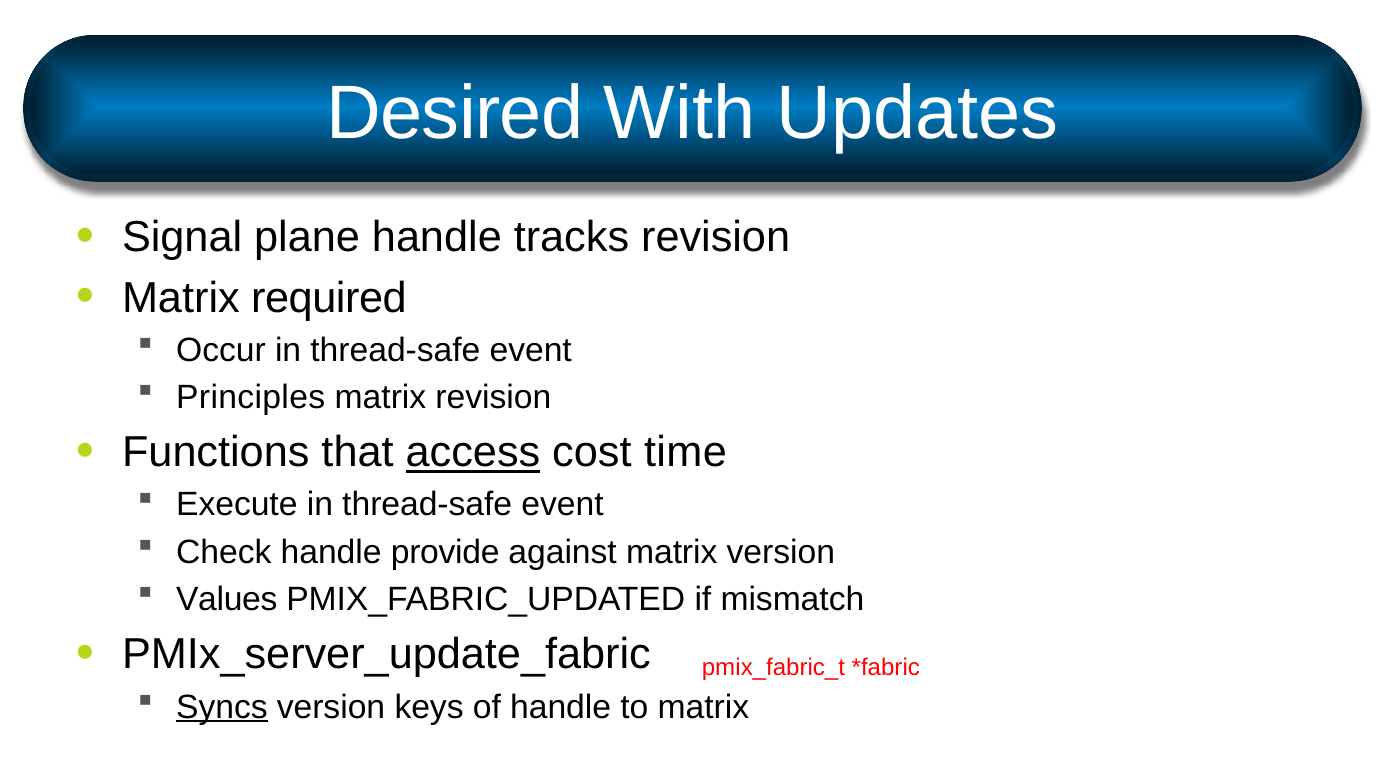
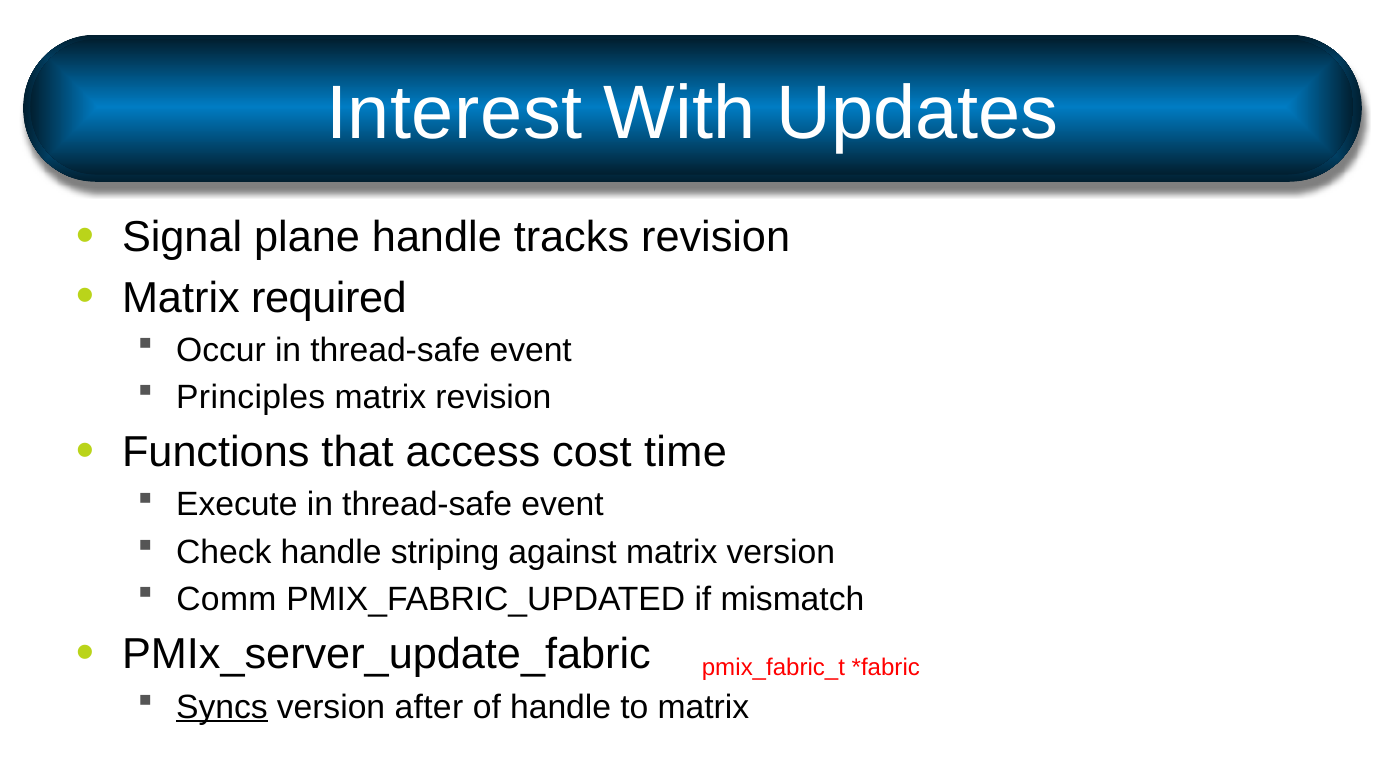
Desired: Desired -> Interest (454, 113)
access underline: present -> none (473, 453)
provide: provide -> striping (445, 552)
Values: Values -> Comm (226, 599)
keys: keys -> after (429, 707)
